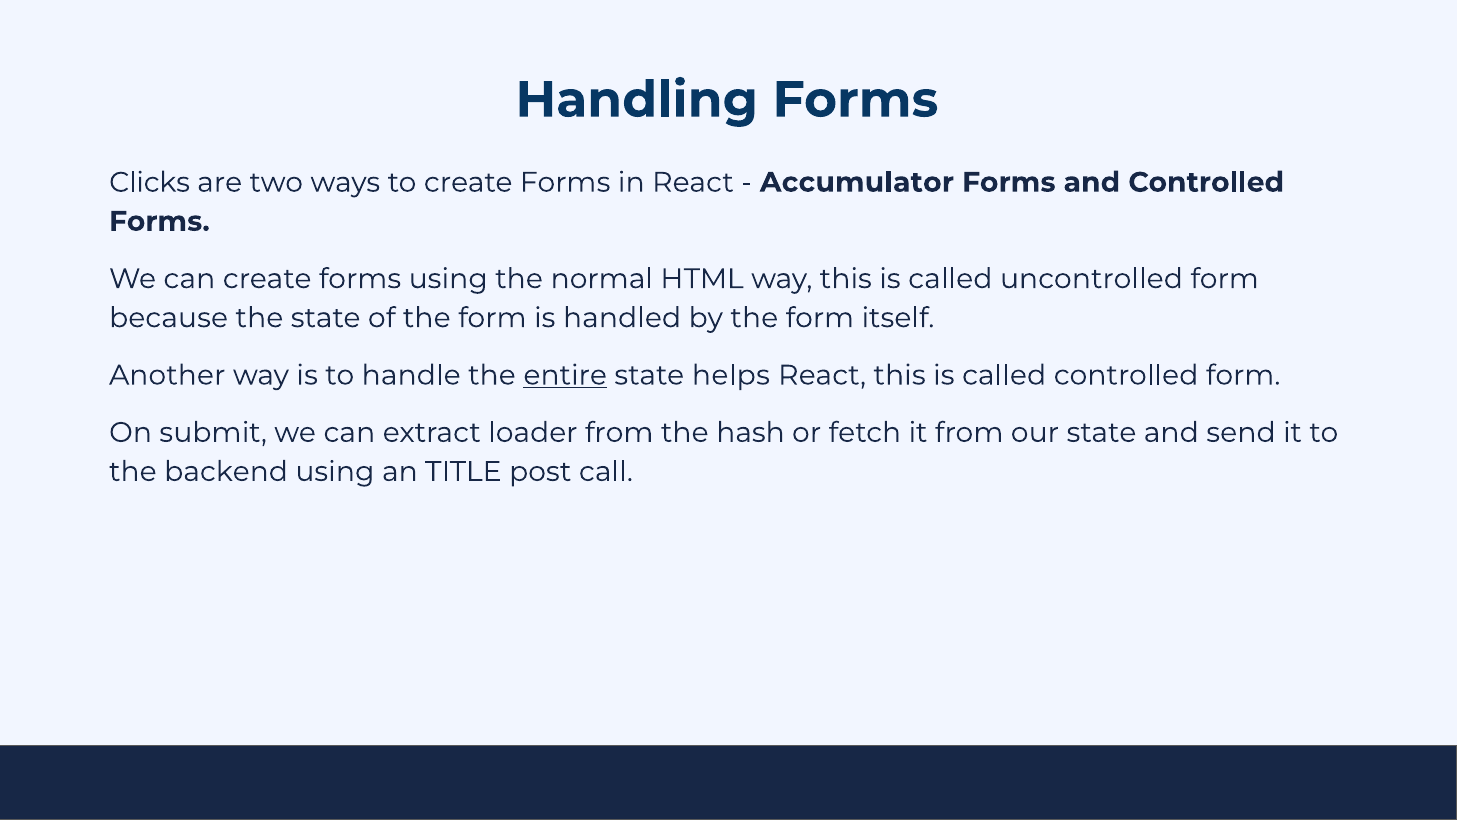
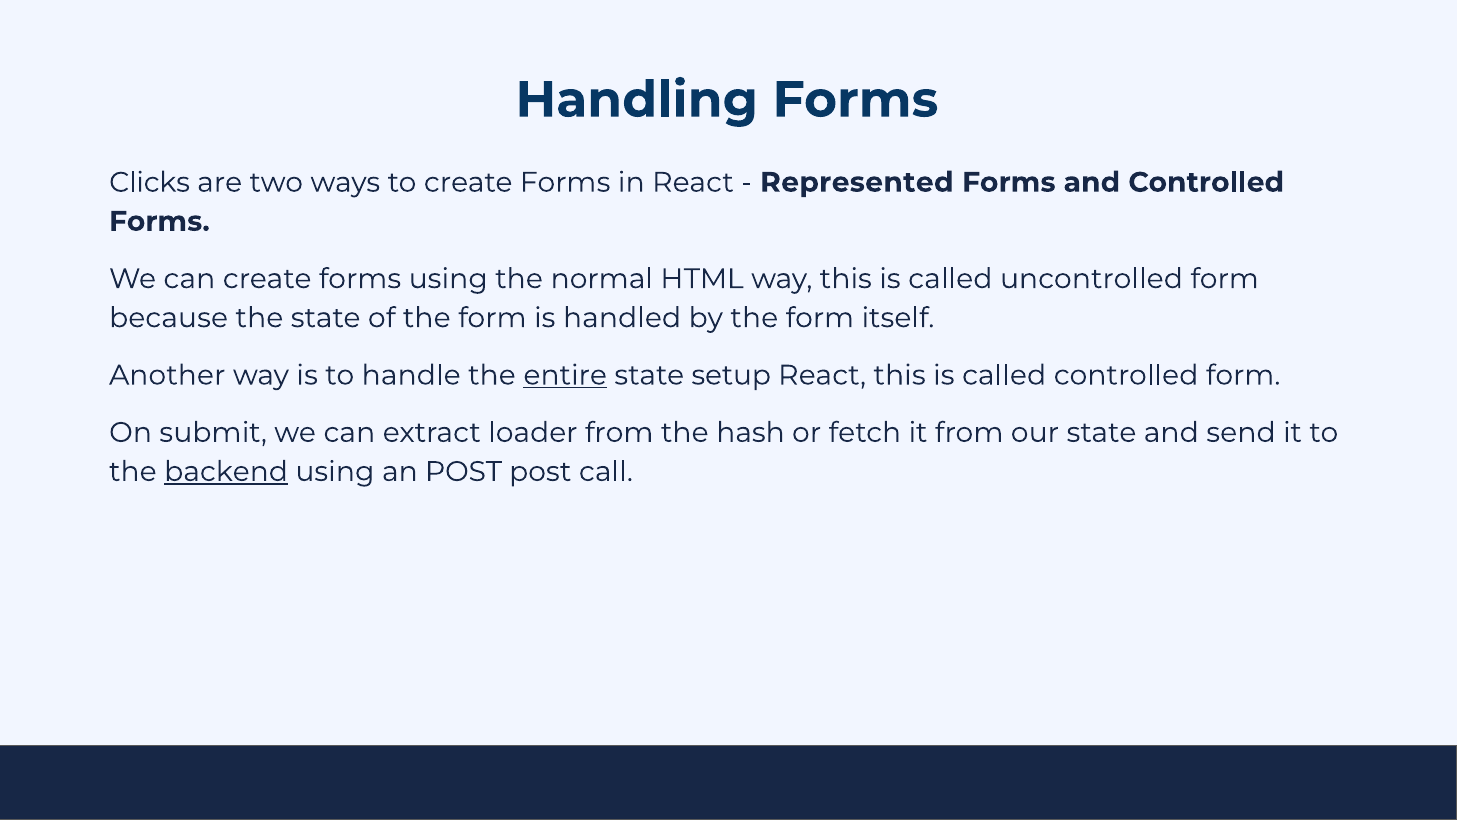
Accumulator: Accumulator -> Represented (857, 182)
helps: helps -> setup (731, 375)
backend underline: none -> present (226, 471)
an TITLE: TITLE -> POST (463, 471)
